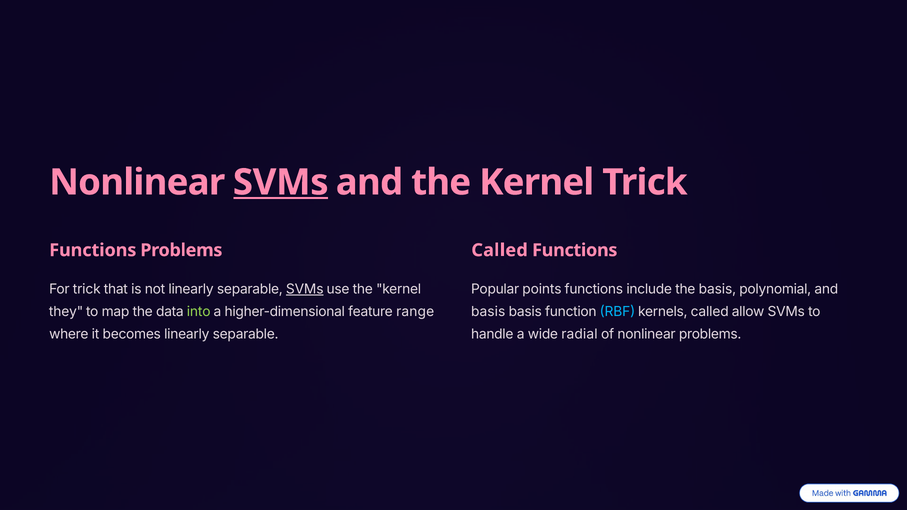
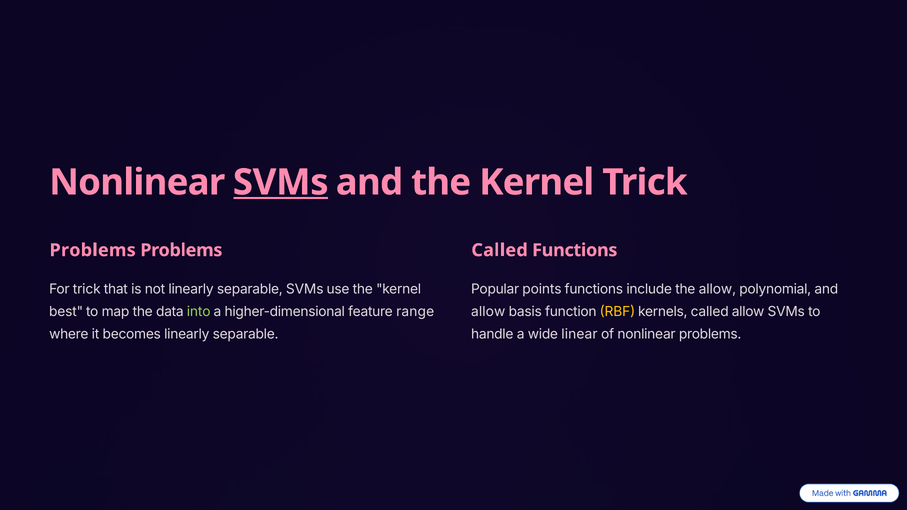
Functions: Functions -> Problems (93, 250)
SVMs underline: present -> none (305, 289)
the basis: basis -> allow (717, 289)
they: they -> best (66, 312)
basis: basis -> allow (488, 312)
RBF colour: light blue -> yellow (617, 312)
radial: radial -> linear (579, 334)
